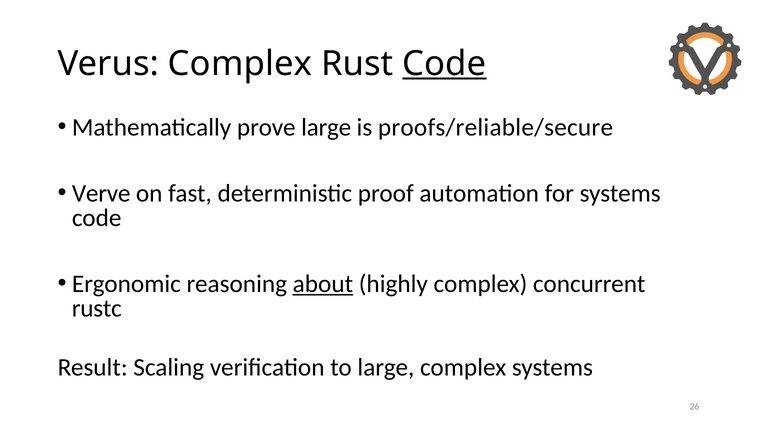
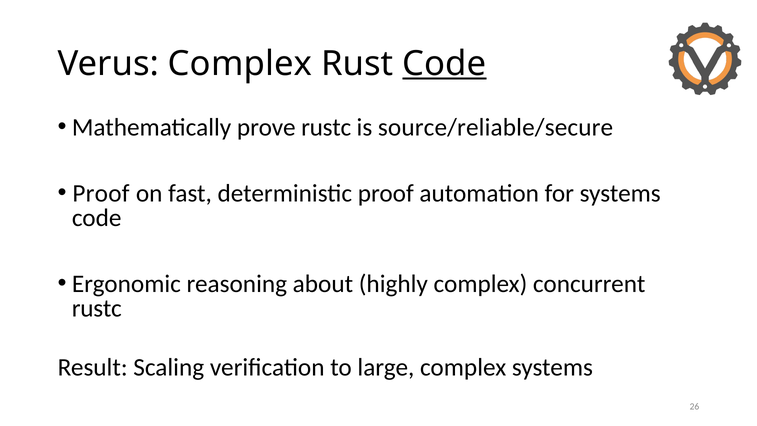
prove large: large -> rustc (326, 127)
proofs/reliable/secure: proofs/reliable/secure -> source/reliable/secure (496, 127)
Verve: Verve -> Proof (101, 193)
about underline: present -> none (323, 284)
